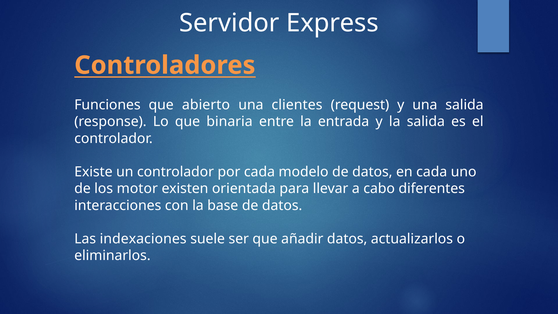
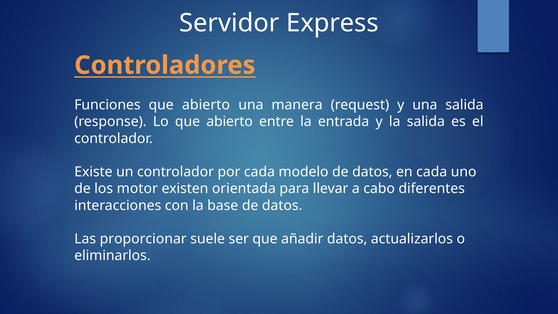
clientes: clientes -> manera (297, 105)
Lo que binaria: binaria -> abierto (230, 122)
indexaciones: indexaciones -> proporcionar (143, 239)
